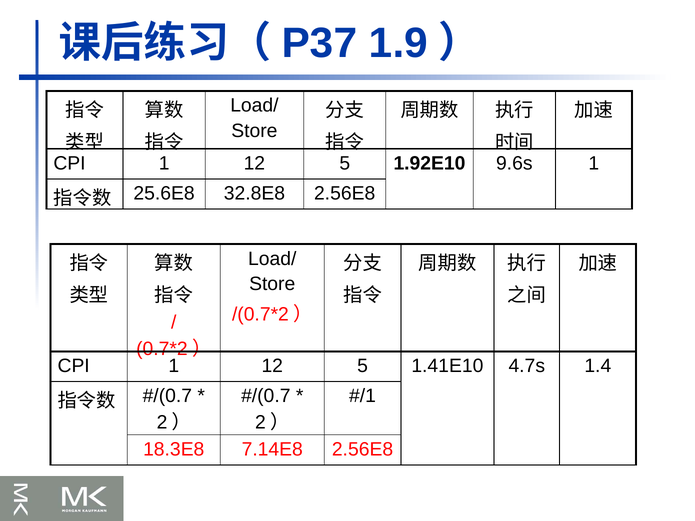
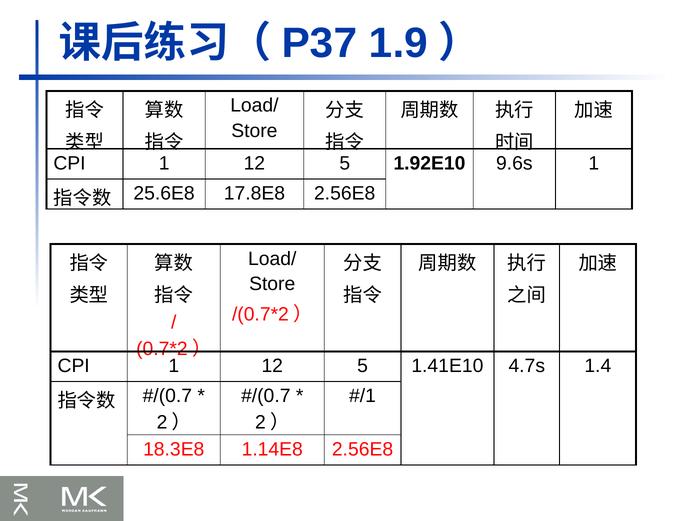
32.8E8: 32.8E8 -> 17.8E8 (254, 194)
7.14E8: 7.14E8 -> 1.14E8 (272, 450)
